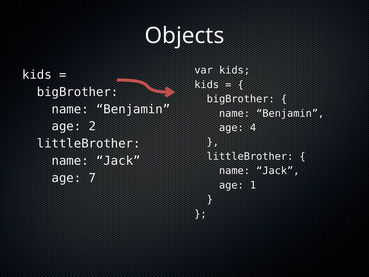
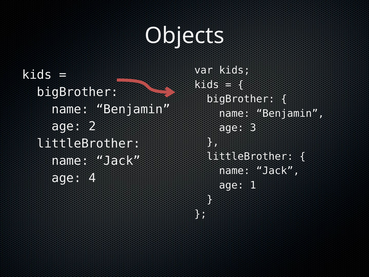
4: 4 -> 3 (253, 128)
7: 7 -> 4 (92, 178)
